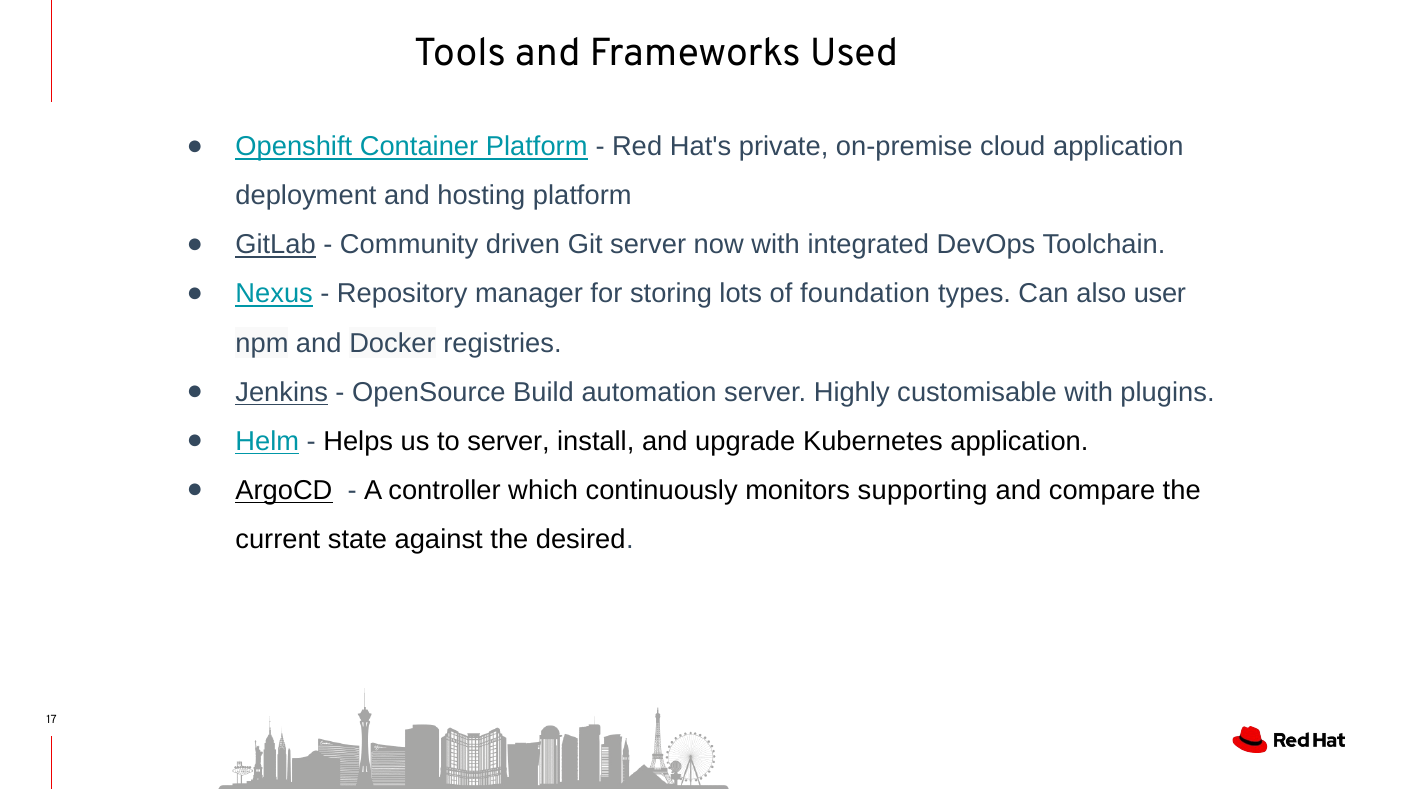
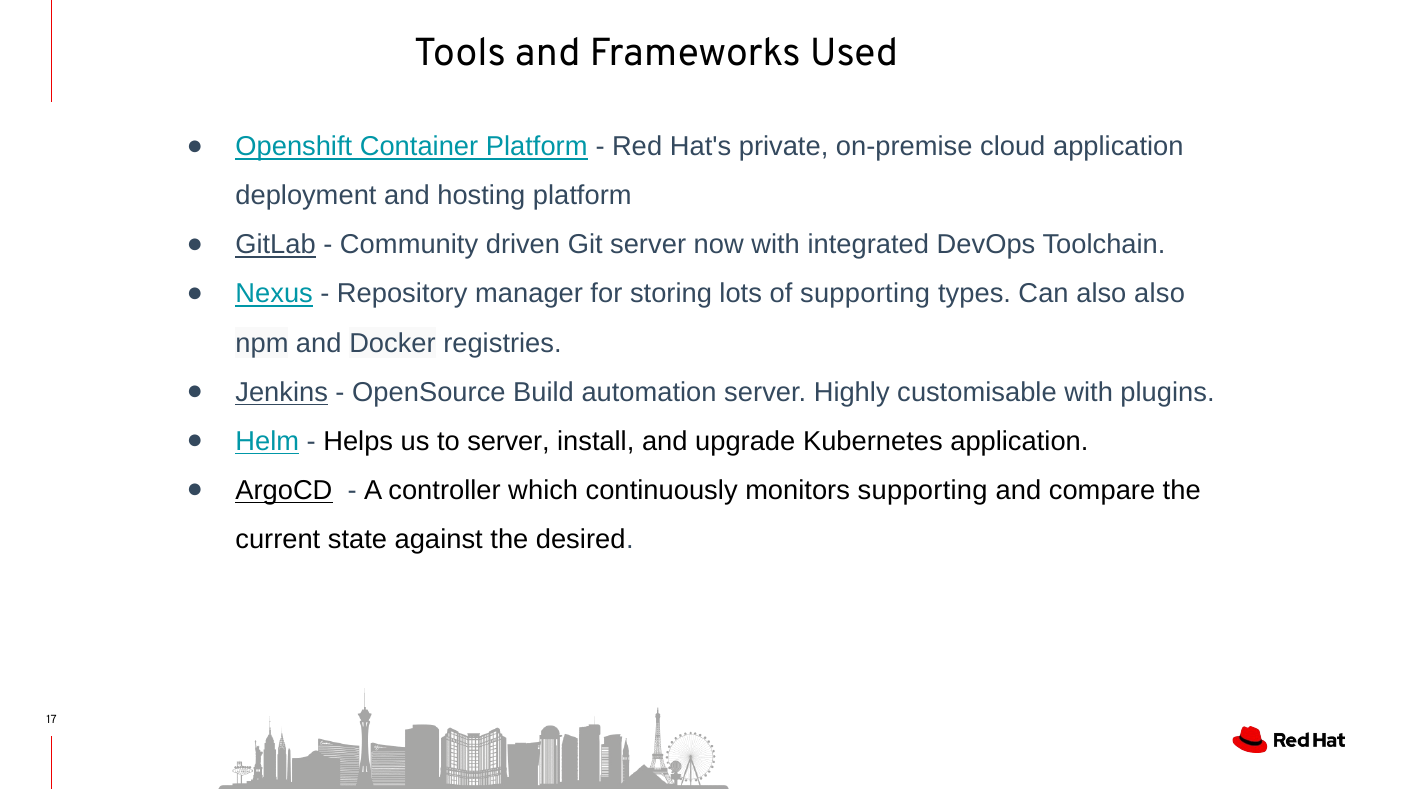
of foundation: foundation -> supporting (865, 294)
also user: user -> also (1160, 294)
